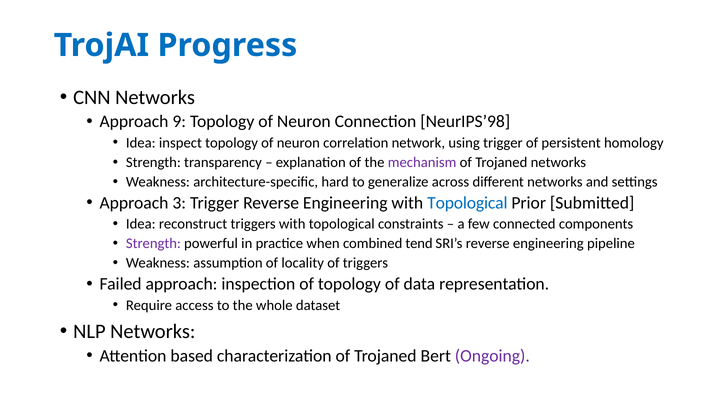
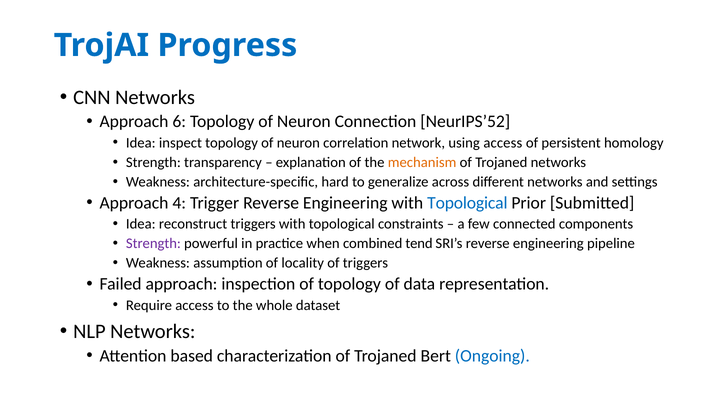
9: 9 -> 6 (179, 122)
NeurIPS’98: NeurIPS’98 -> NeurIPS’52 (465, 122)
using trigger: trigger -> access (503, 143)
mechanism colour: purple -> orange (422, 162)
3: 3 -> 4 (179, 203)
Ongoing colour: purple -> blue (492, 356)
